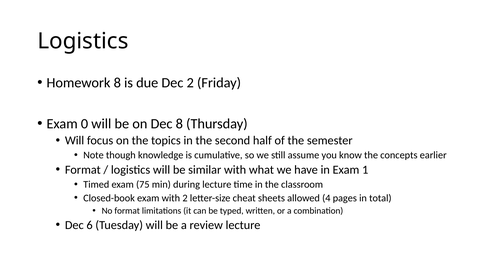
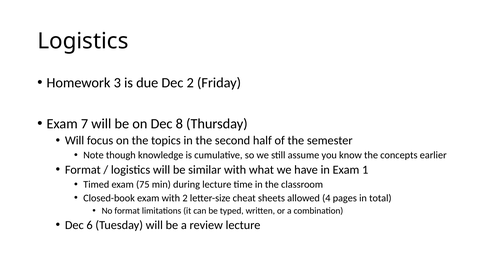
Homework 8: 8 -> 3 (117, 83)
0: 0 -> 7 (84, 124)
